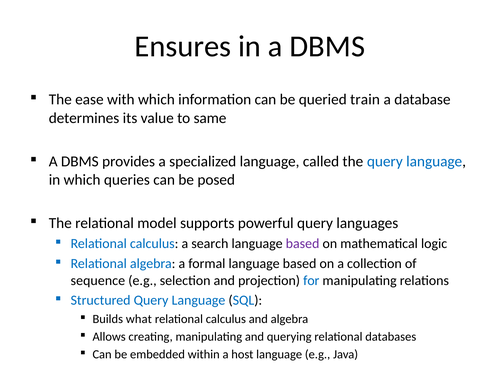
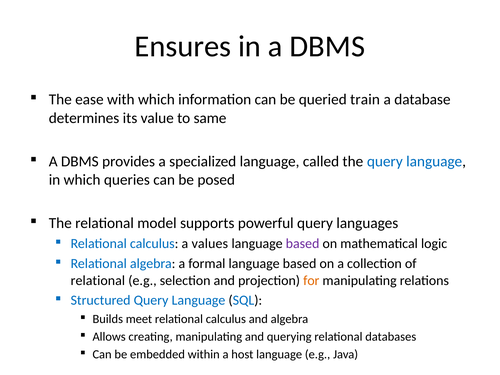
search: search -> values (210, 244)
sequence: sequence -> relational (98, 281)
for colour: blue -> orange (311, 281)
what: what -> meet (139, 319)
